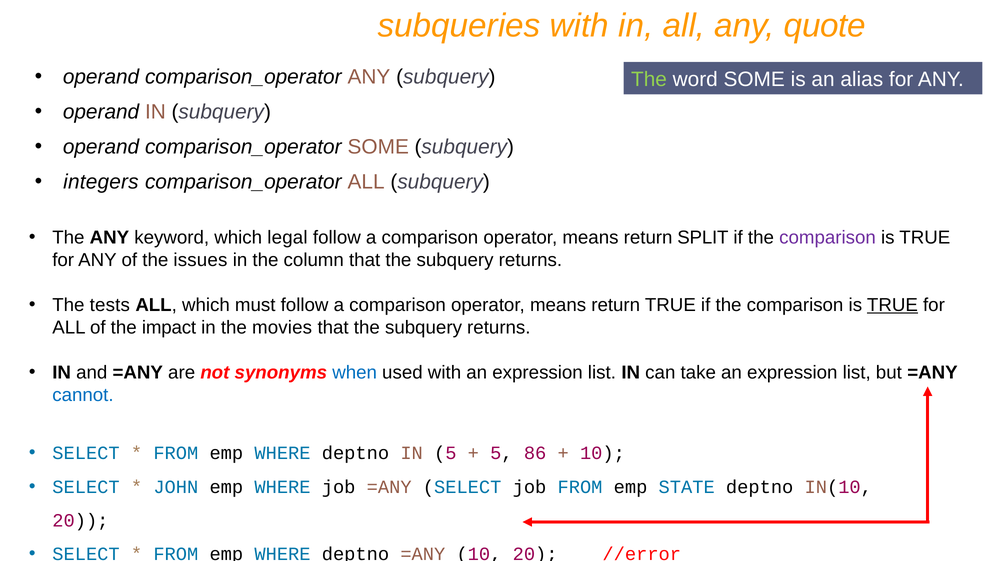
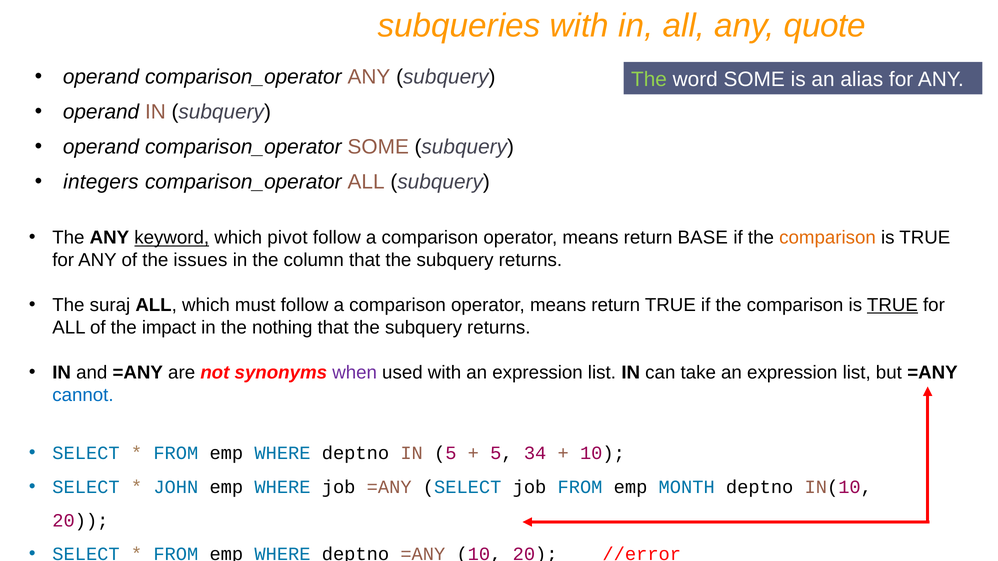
keyword underline: none -> present (172, 238)
legal: legal -> pivot (287, 238)
SPLIT: SPLIT -> BASE (703, 238)
comparison colour: purple -> orange (828, 238)
tests: tests -> suraj (110, 305)
movies: movies -> nothing (282, 328)
when colour: blue -> purple (355, 373)
86: 86 -> 34 (535, 453)
STATE: STATE -> MONTH (687, 487)
